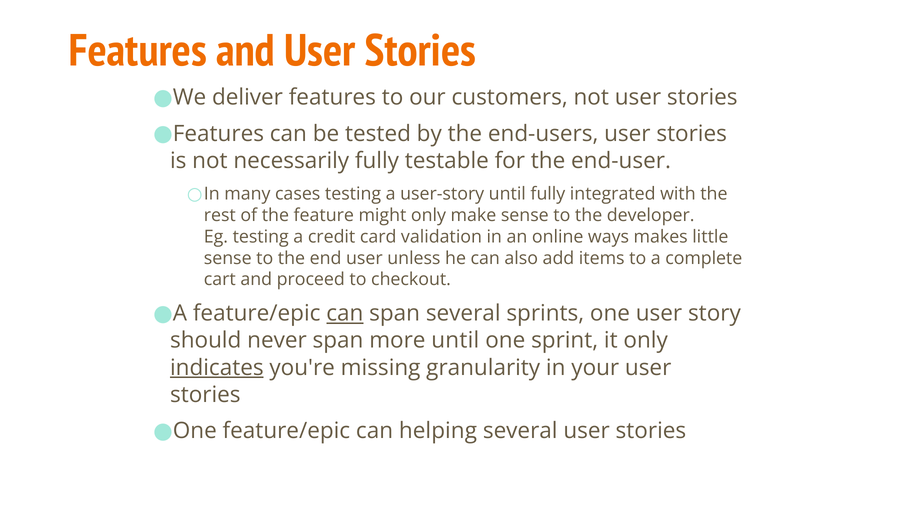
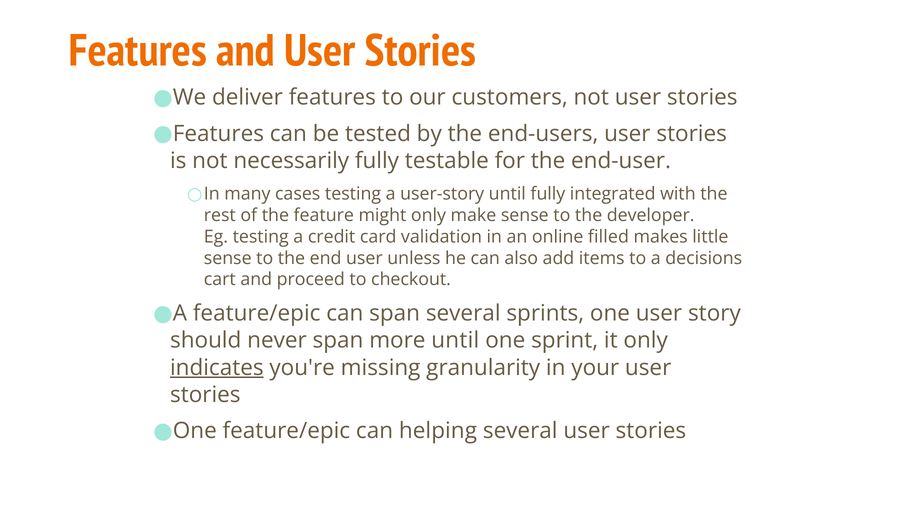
ways: ways -> filled (608, 237)
complete: complete -> decisions (704, 258)
can underline: present -> none (345, 313)
